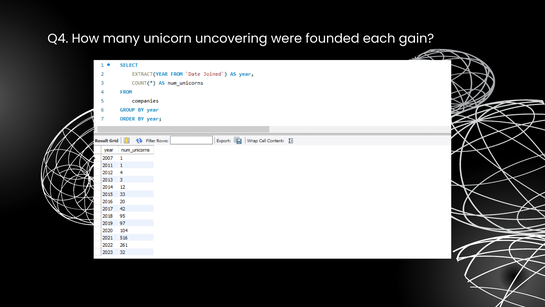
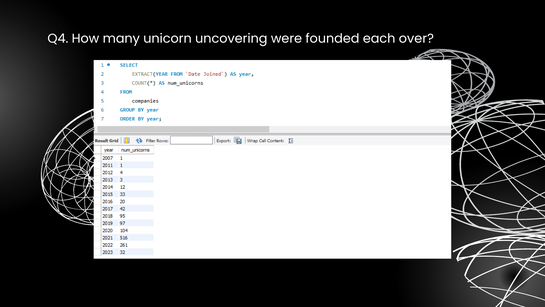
gain: gain -> over (416, 39)
